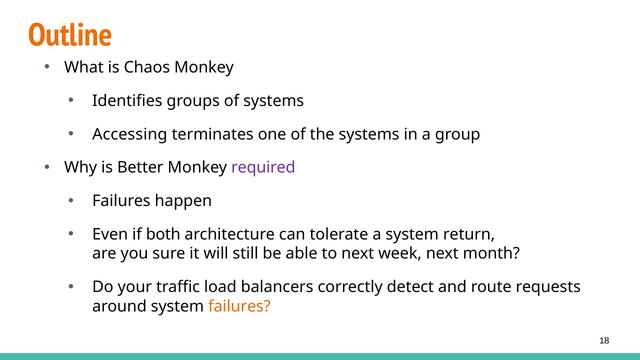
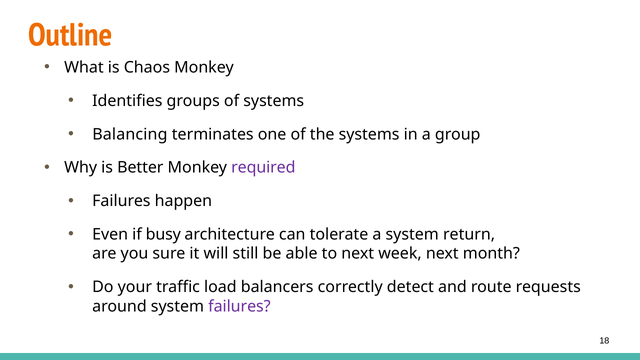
Accessing: Accessing -> Balancing (130, 134)
both: both -> busy (163, 235)
failures colour: orange -> purple (239, 306)
